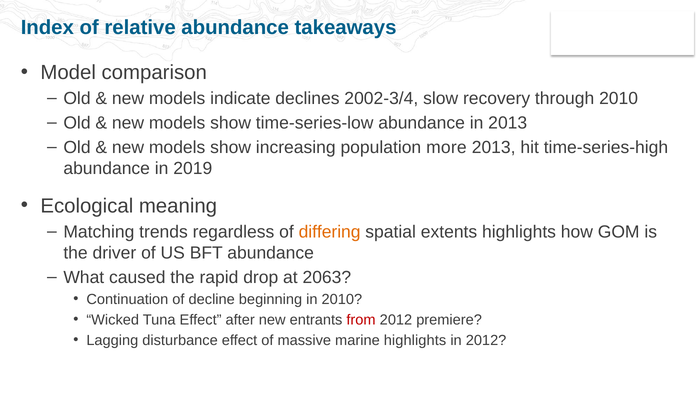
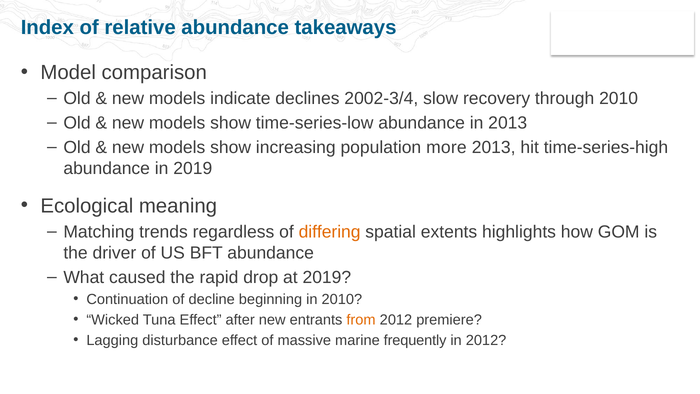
at 2063: 2063 -> 2019 (327, 277)
from colour: red -> orange (361, 320)
marine highlights: highlights -> frequently (415, 340)
